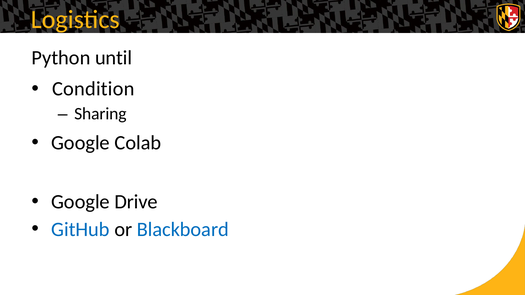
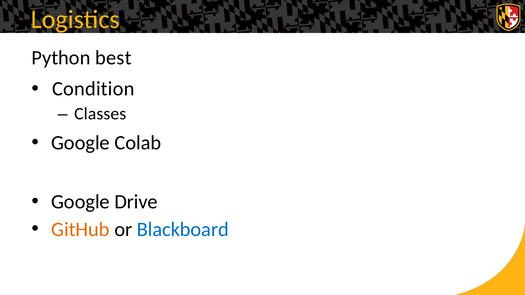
until: until -> best (113, 58)
Sharing: Sharing -> Classes (100, 114)
GitHub colour: blue -> orange (80, 230)
